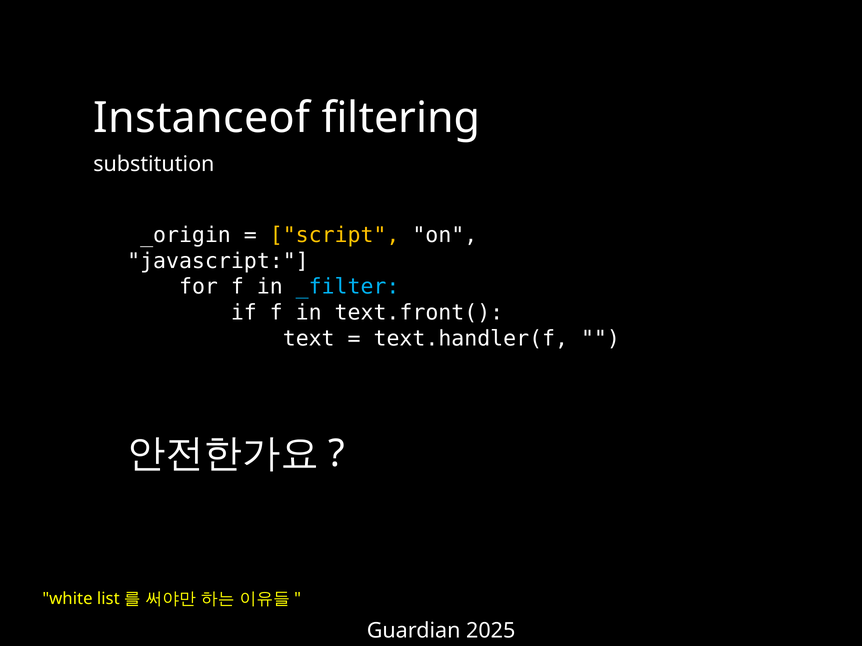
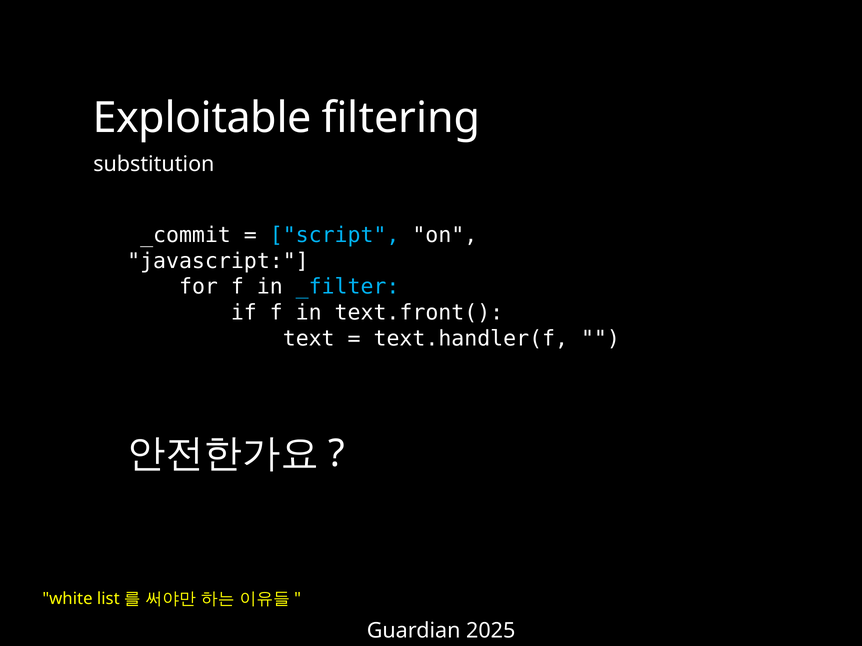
Instanceof: Instanceof -> Exploitable (202, 118)
_origin: _origin -> _commit (186, 235)
script colour: yellow -> light blue (335, 235)
